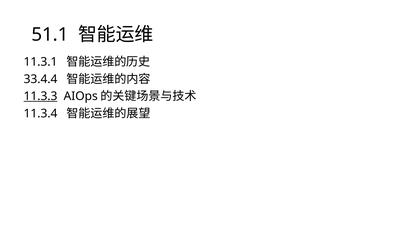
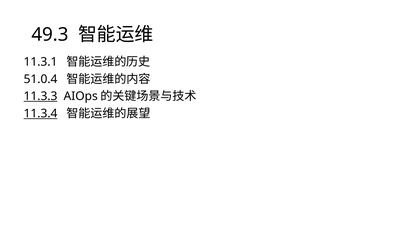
51.1: 51.1 -> 49.3 (50, 35)
33.4.4: 33.4.4 -> 51.0.4 (41, 79)
11.3.4 underline: none -> present (41, 114)
